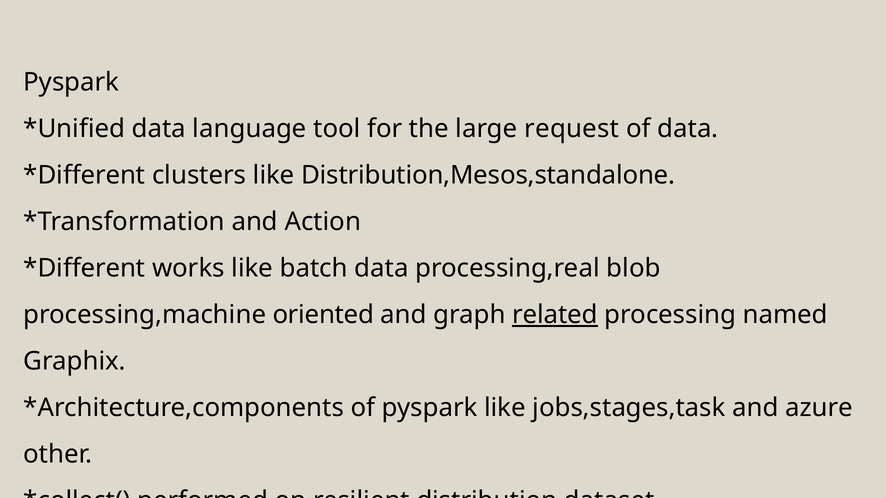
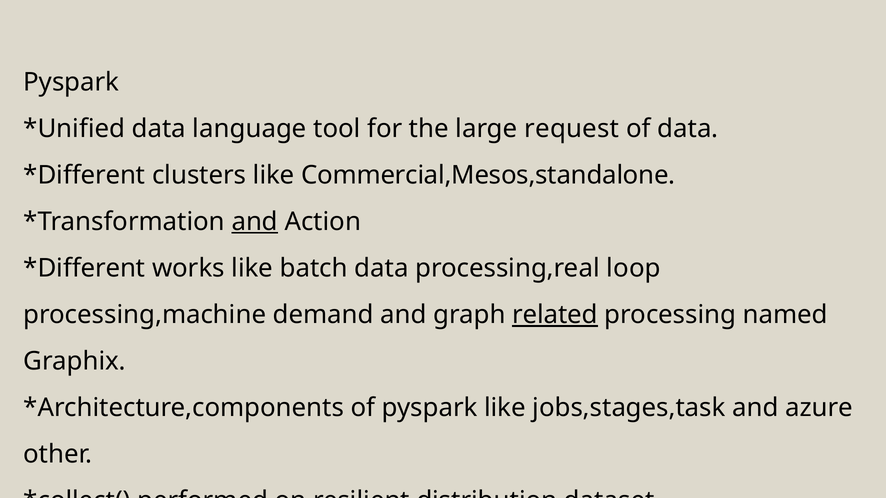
Distribution,Mesos,standalone: Distribution,Mesos,standalone -> Commercial,Mesos,standalone (488, 175)
and underline: none -> present (255, 222)
blob: blob -> loop (634, 269)
oriented: oriented -> demand (323, 315)
